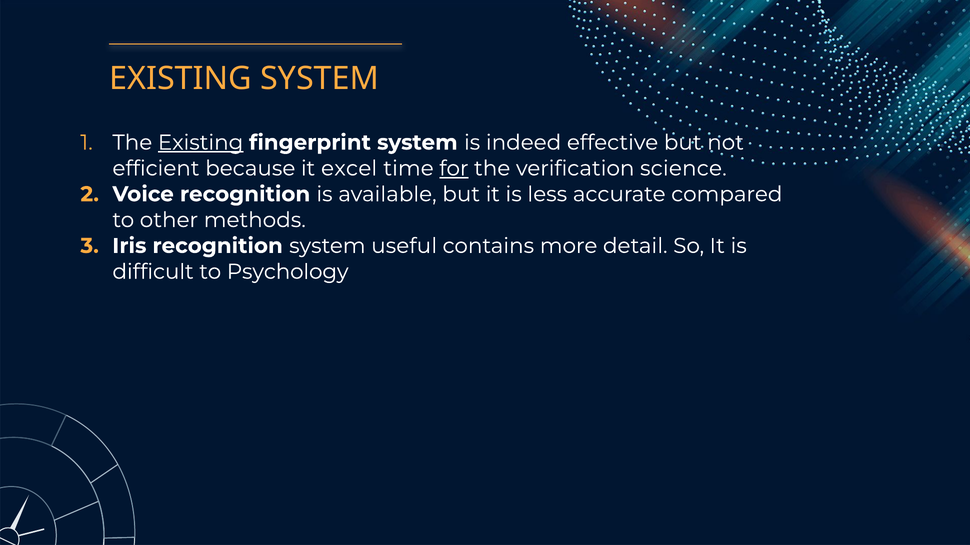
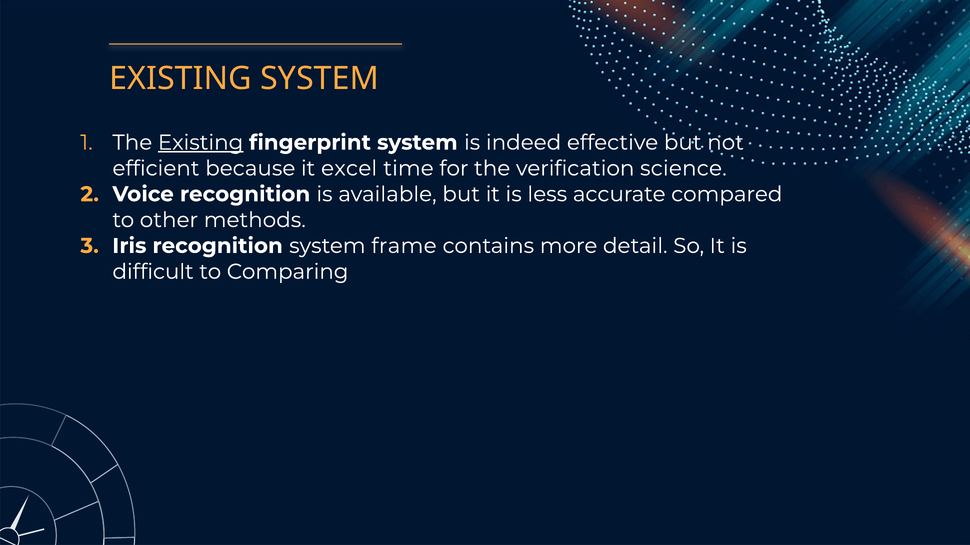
for underline: present -> none (454, 169)
useful: useful -> frame (404, 246)
Psychology: Psychology -> Comparing (288, 272)
